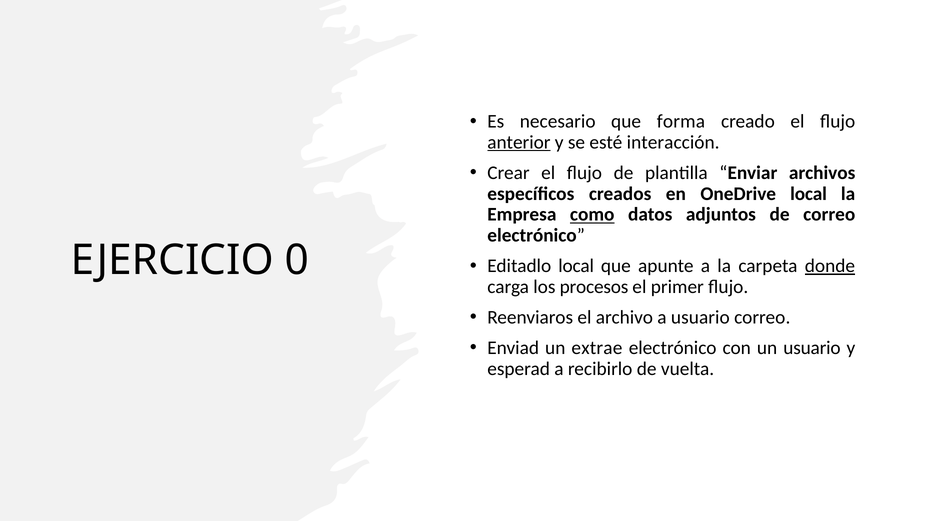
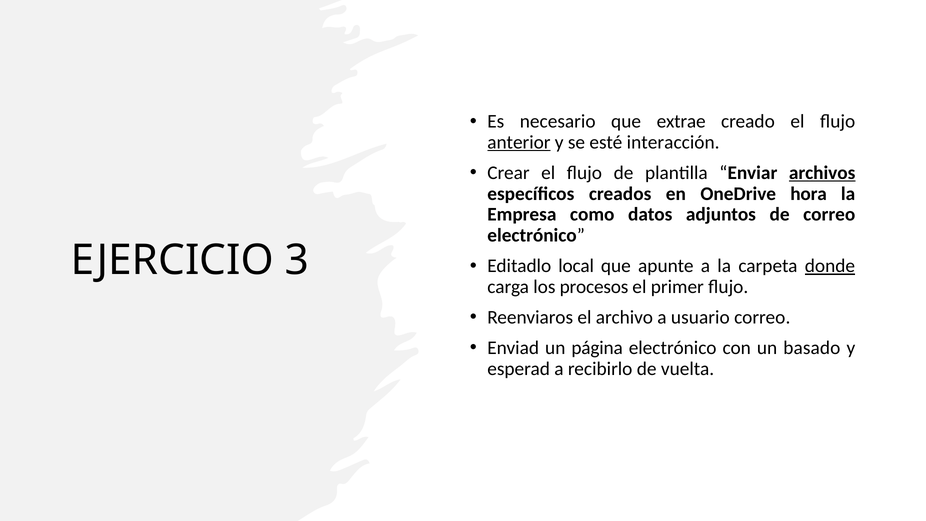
forma: forma -> extrae (681, 121)
archivos underline: none -> present (822, 173)
OneDrive local: local -> hora (809, 194)
como underline: present -> none (592, 215)
0: 0 -> 3 (297, 260)
extrae: extrae -> página (597, 348)
un usuario: usuario -> basado (812, 348)
